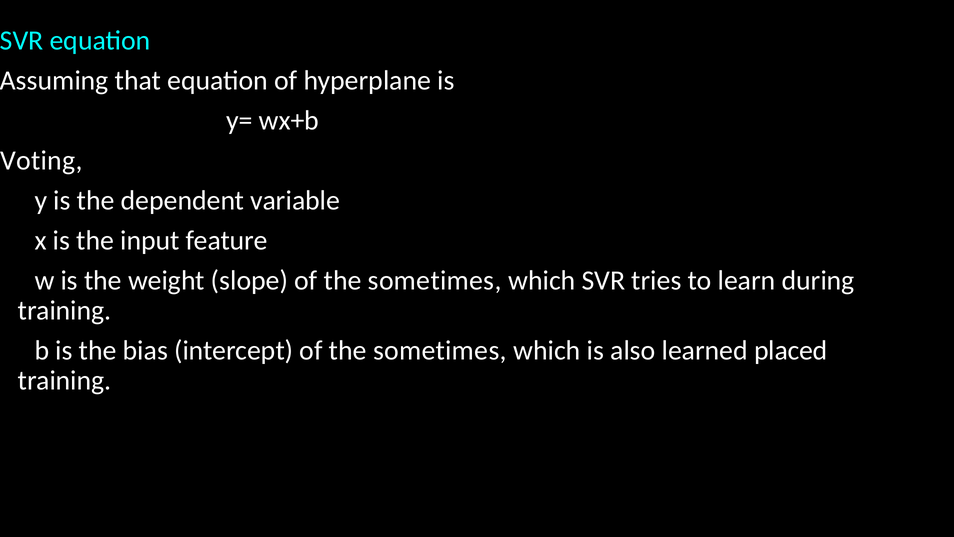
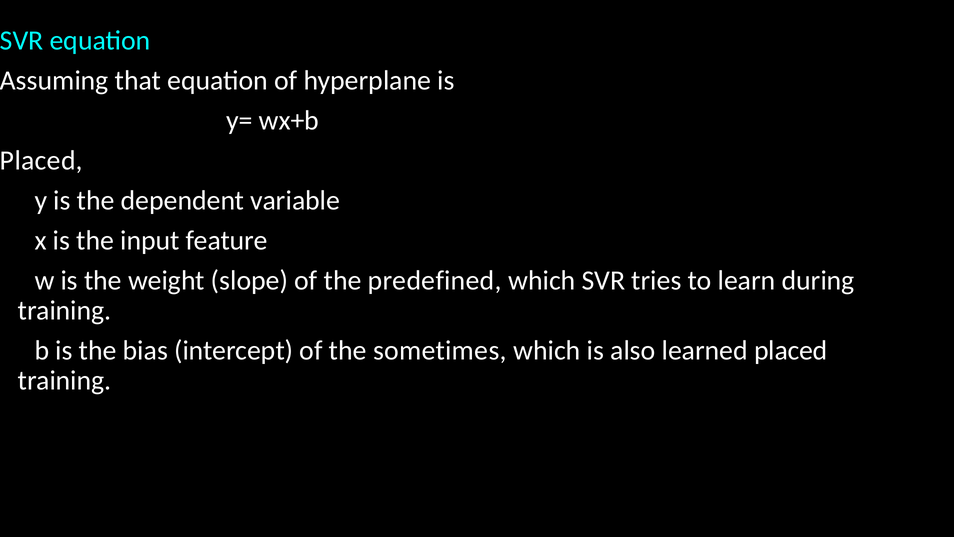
Voting: Voting -> Placed (41, 161)
slope of the sometimes: sometimes -> predefined (435, 280)
